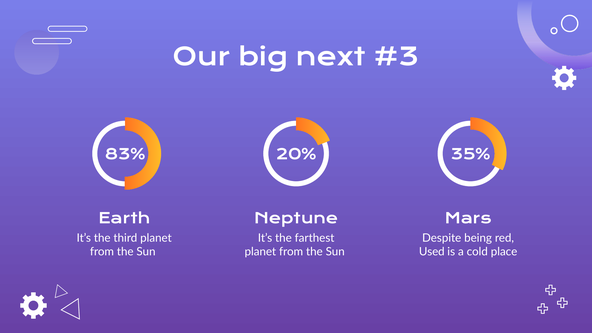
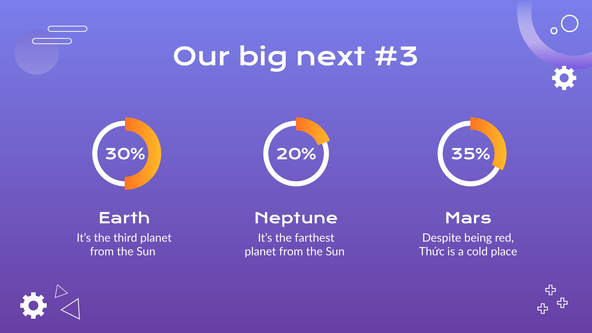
83%: 83% -> 30% (125, 155)
Used: Used -> Thức (432, 252)
